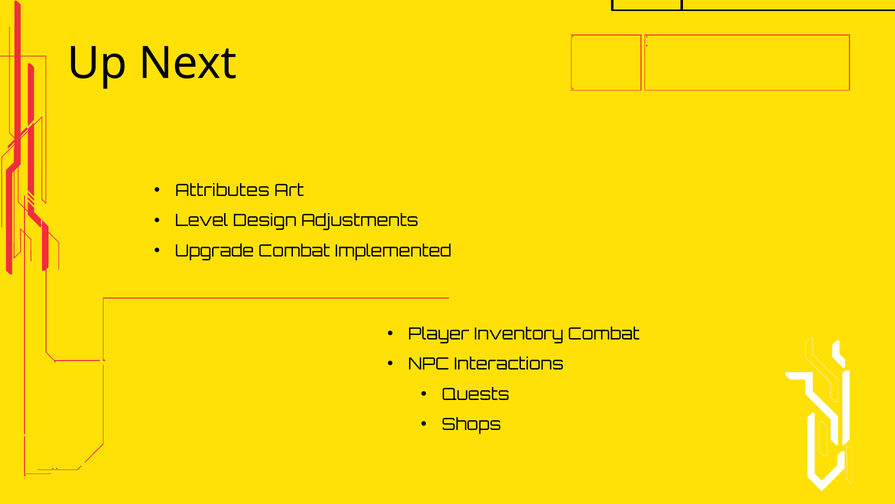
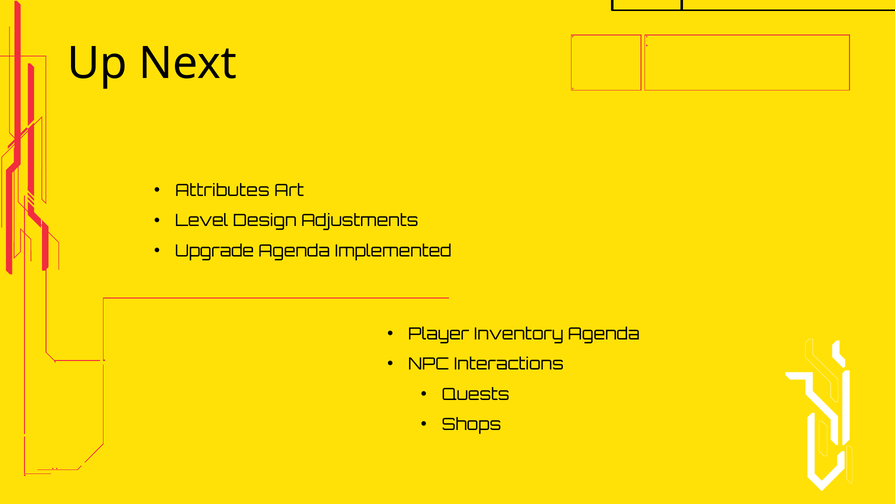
Upgrade Combat: Combat -> Agenda (294, 251)
Inventory Combat: Combat -> Agenda (604, 334)
